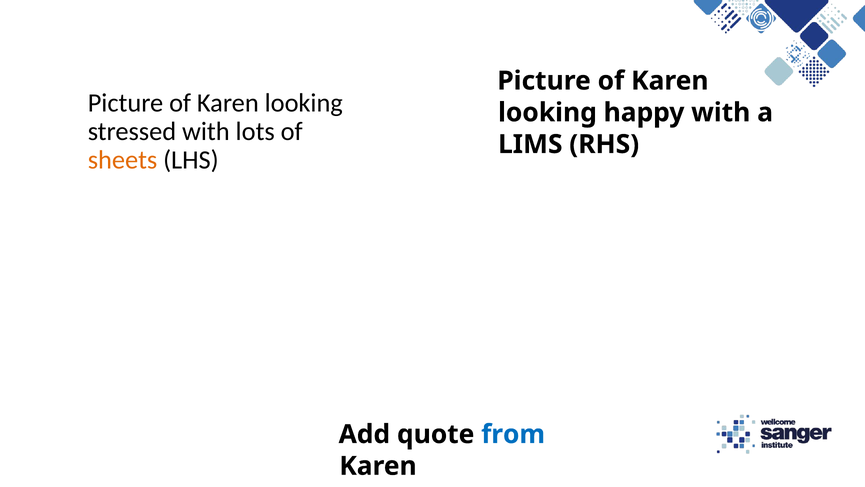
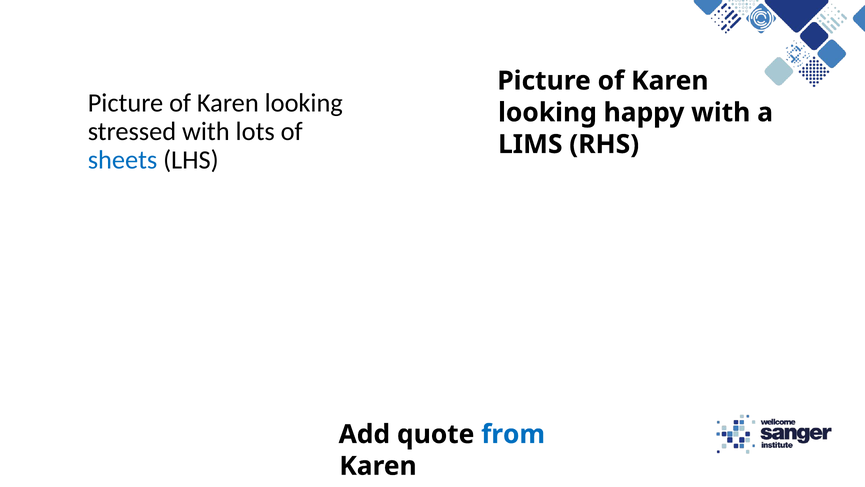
sheets colour: orange -> blue (123, 160)
